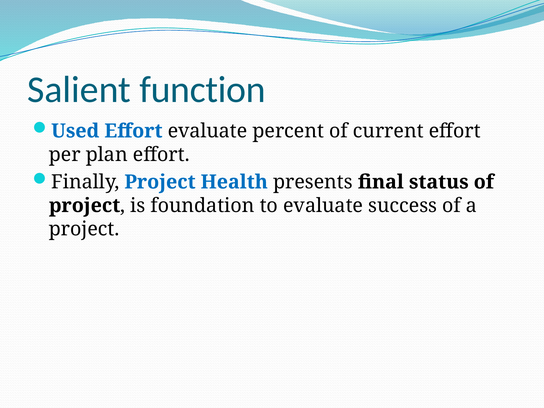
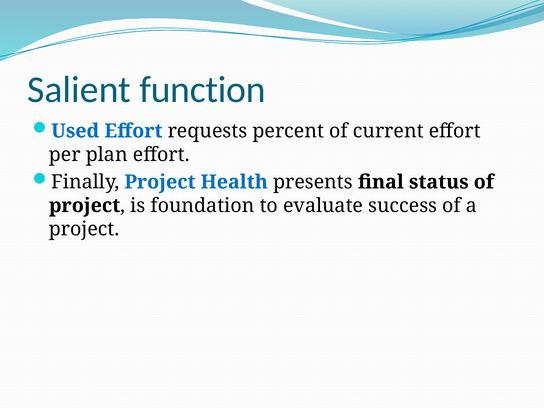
Effort evaluate: evaluate -> requests (208, 131)
